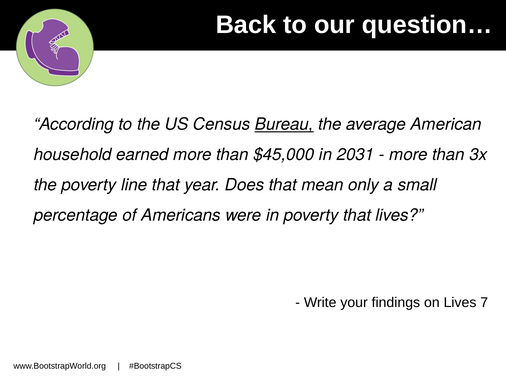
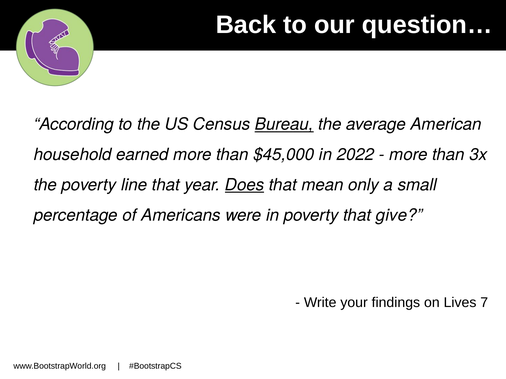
2031: 2031 -> 2022 (356, 155)
Does underline: none -> present (244, 185)
that lives: lives -> give (399, 216)
